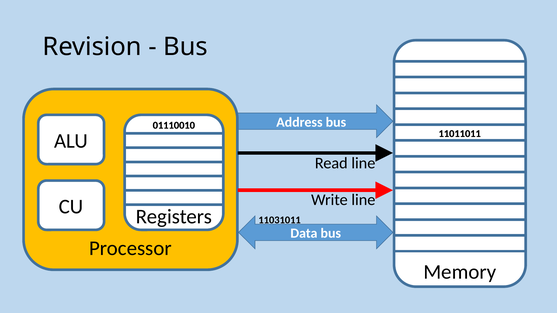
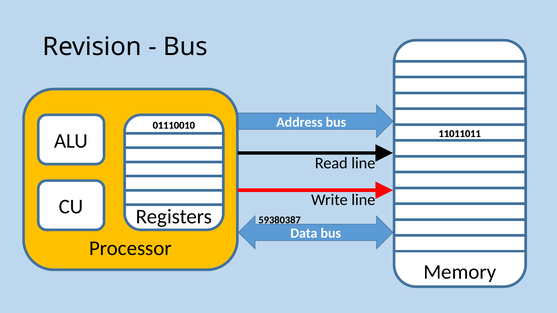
11031011: 11031011 -> 59380387 (280, 220)
